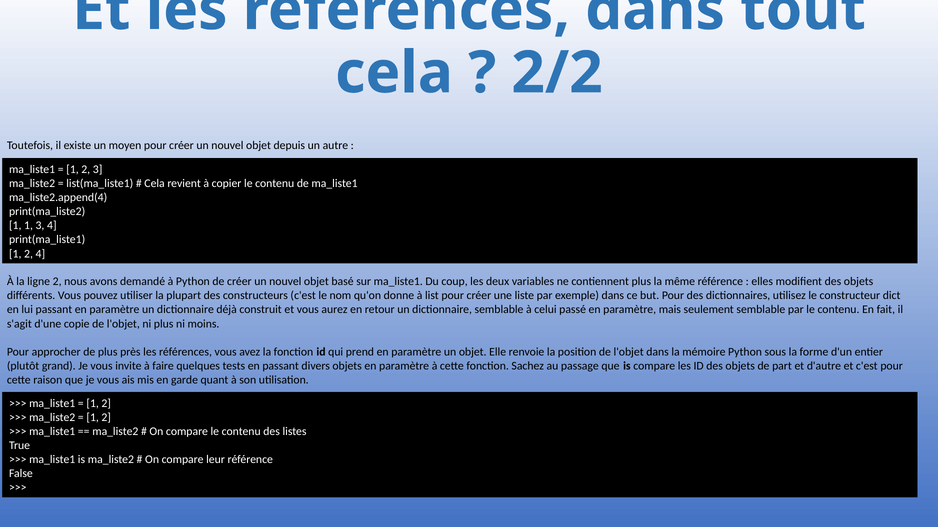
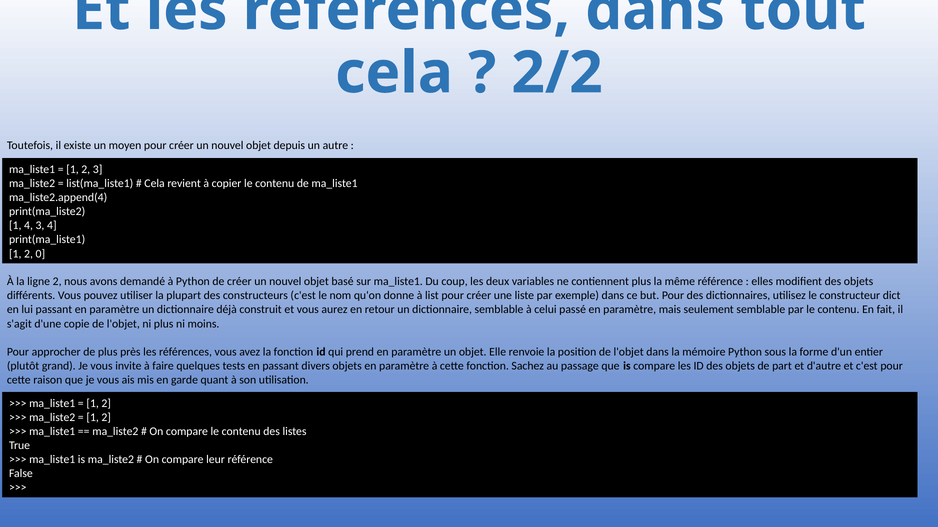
1 1: 1 -> 4 (28, 226)
2 4: 4 -> 0 (40, 254)
